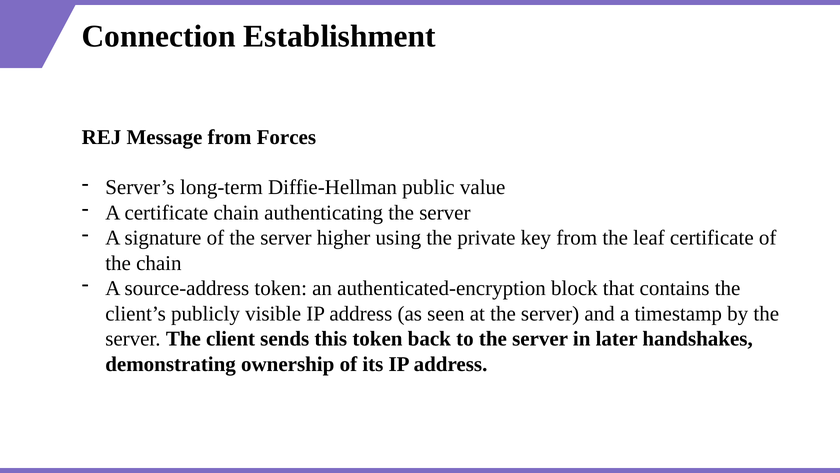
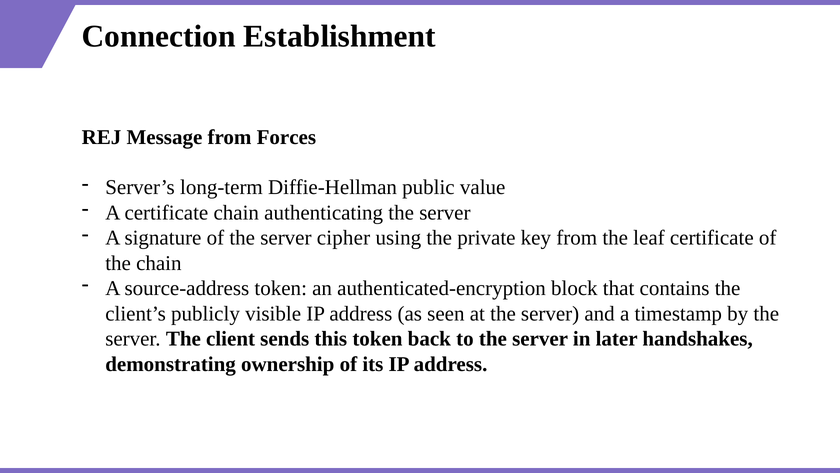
higher: higher -> cipher (343, 238)
